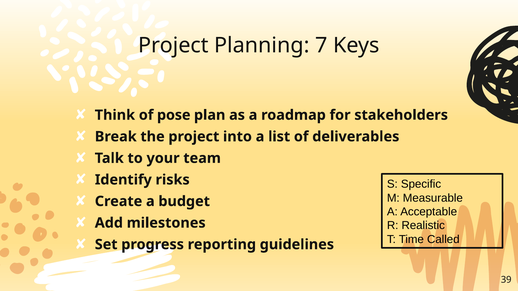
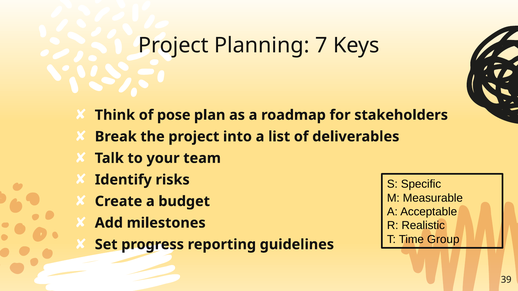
Called: Called -> Group (443, 240)
